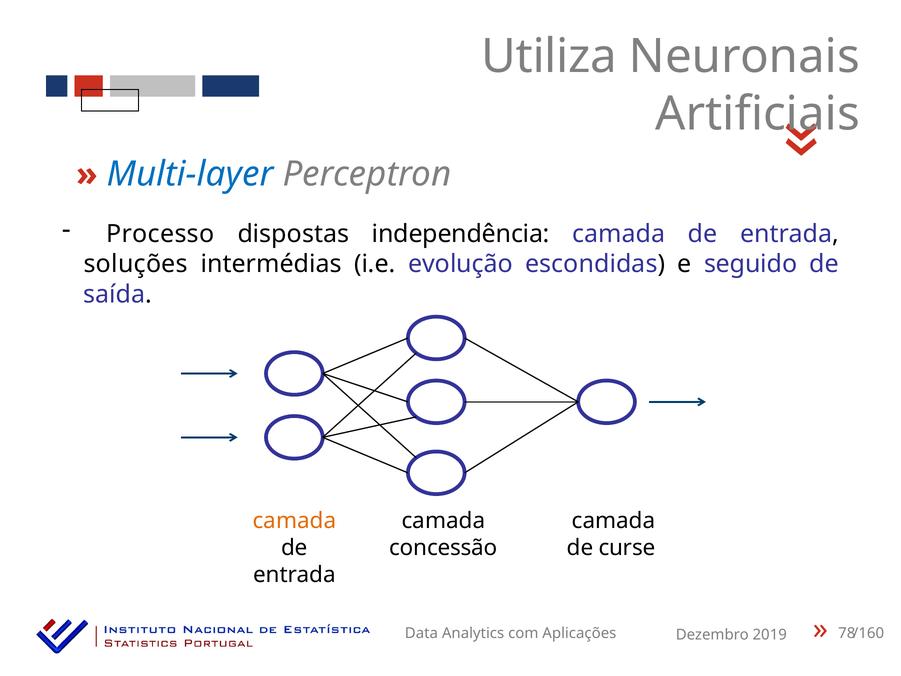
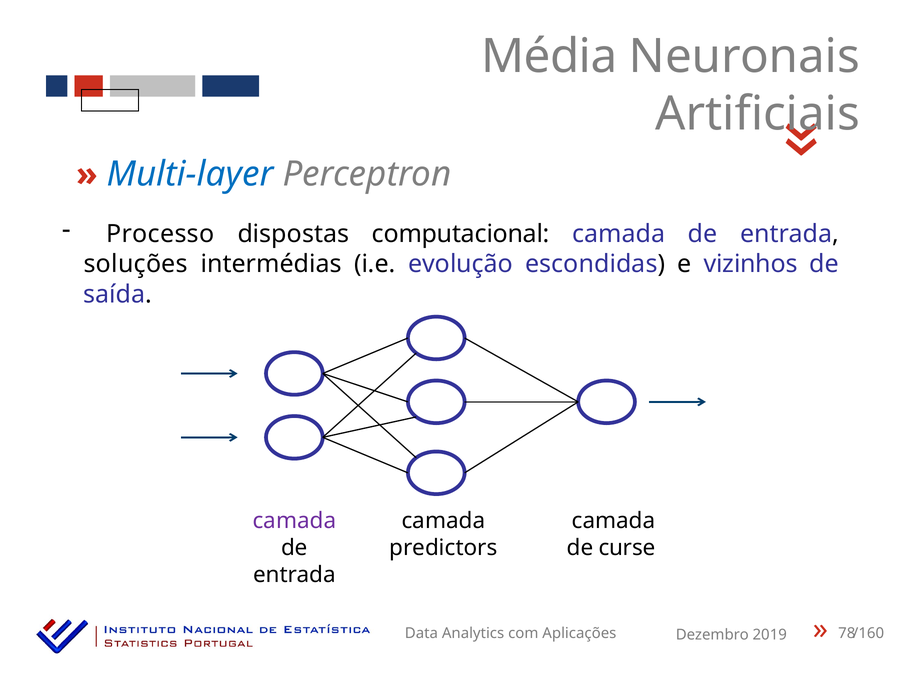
Utiliza: Utiliza -> Média (549, 57)
independência: independência -> computacional (461, 234)
seguido: seguido -> vizinhos (751, 264)
camada colour: orange -> purple (294, 521)
concessão: concessão -> predictors (443, 548)
